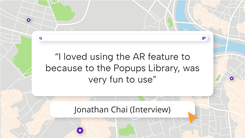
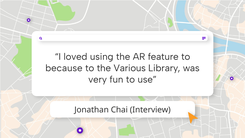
Popups: Popups -> Various (130, 68)
